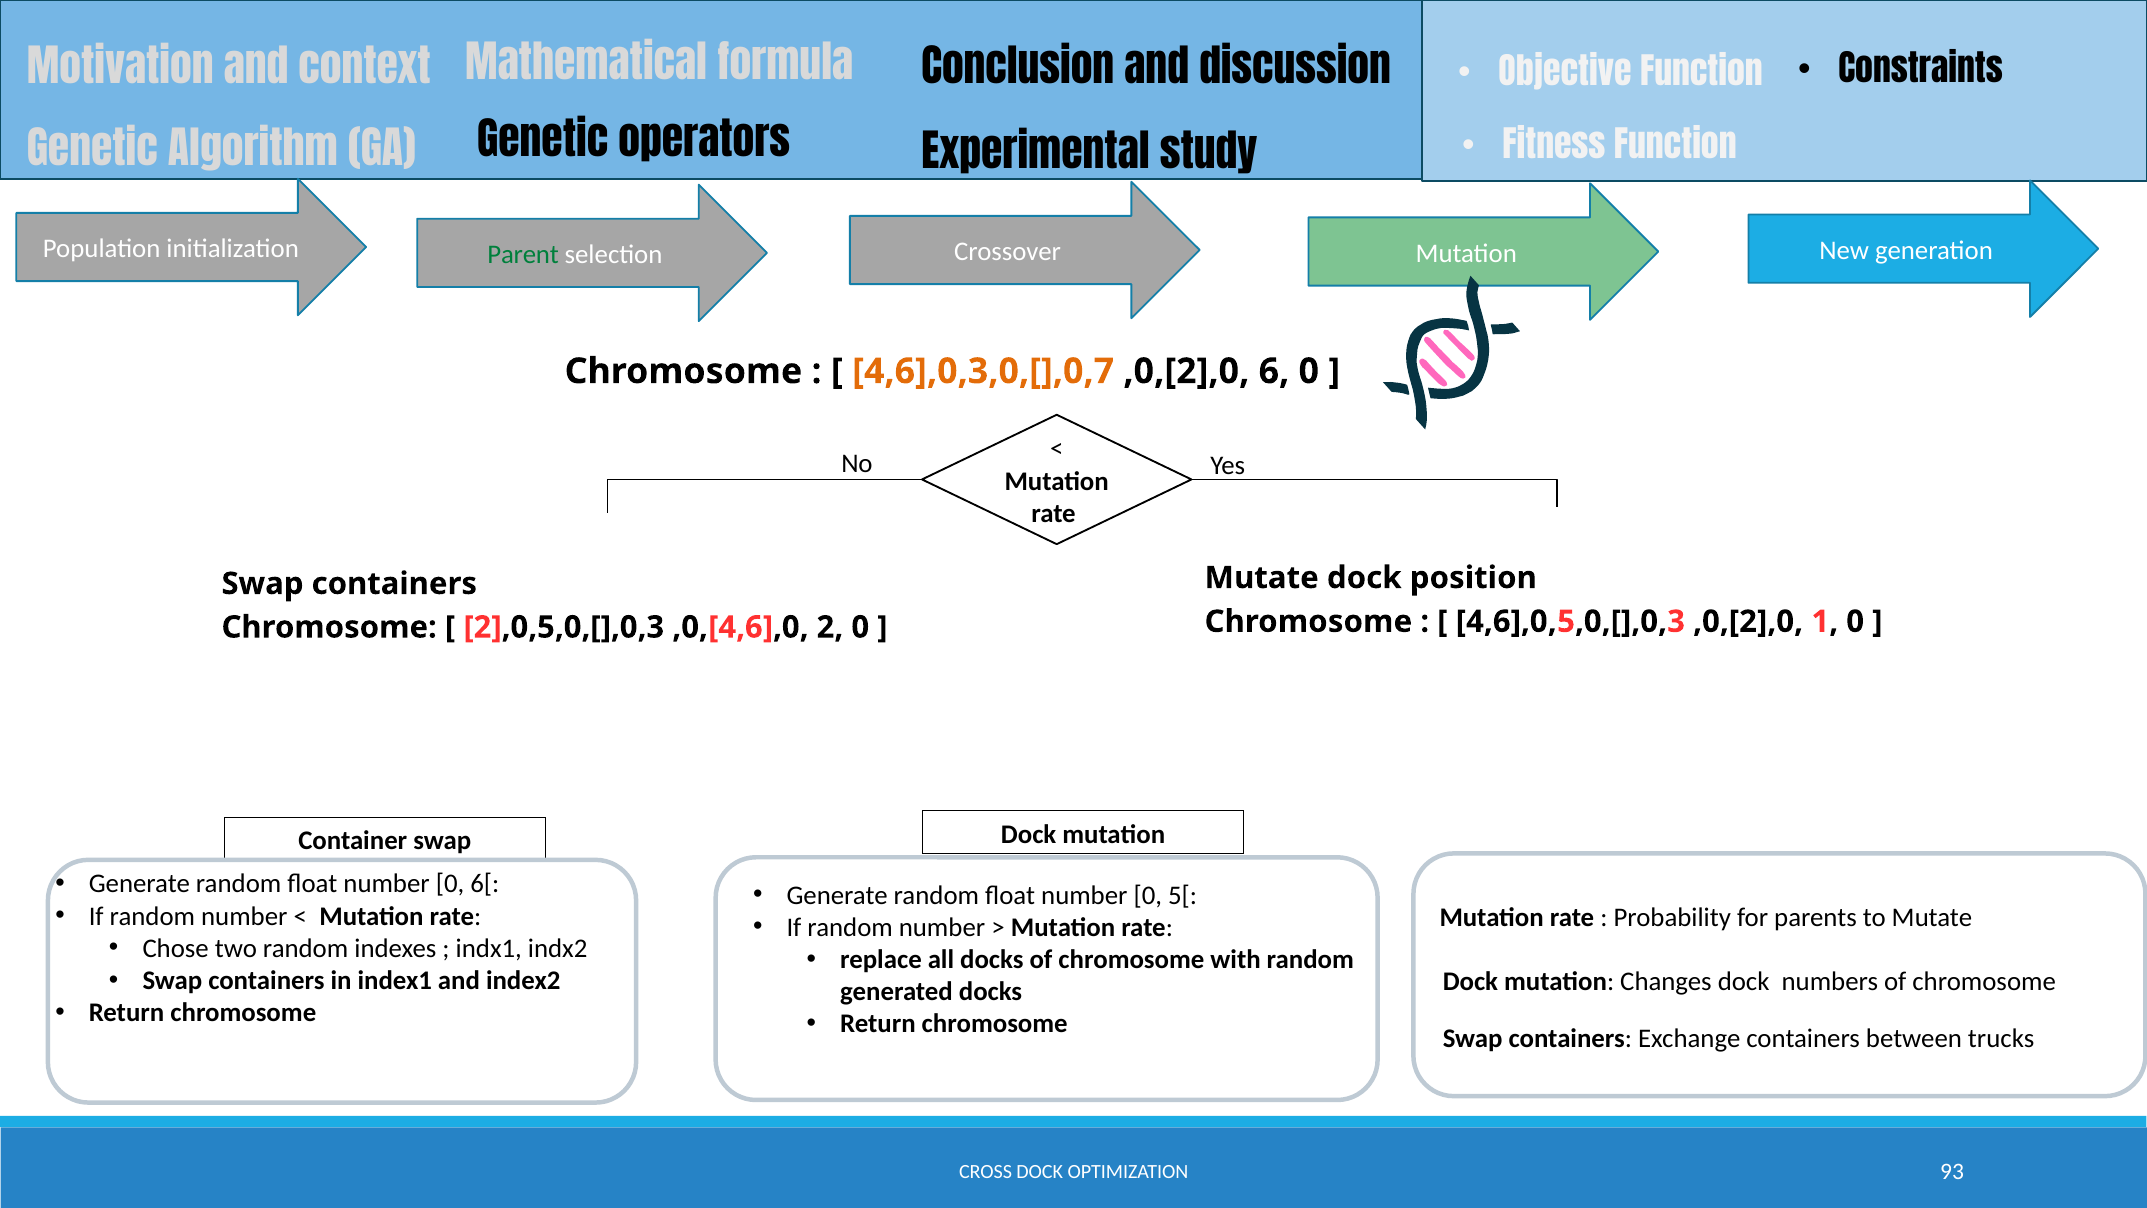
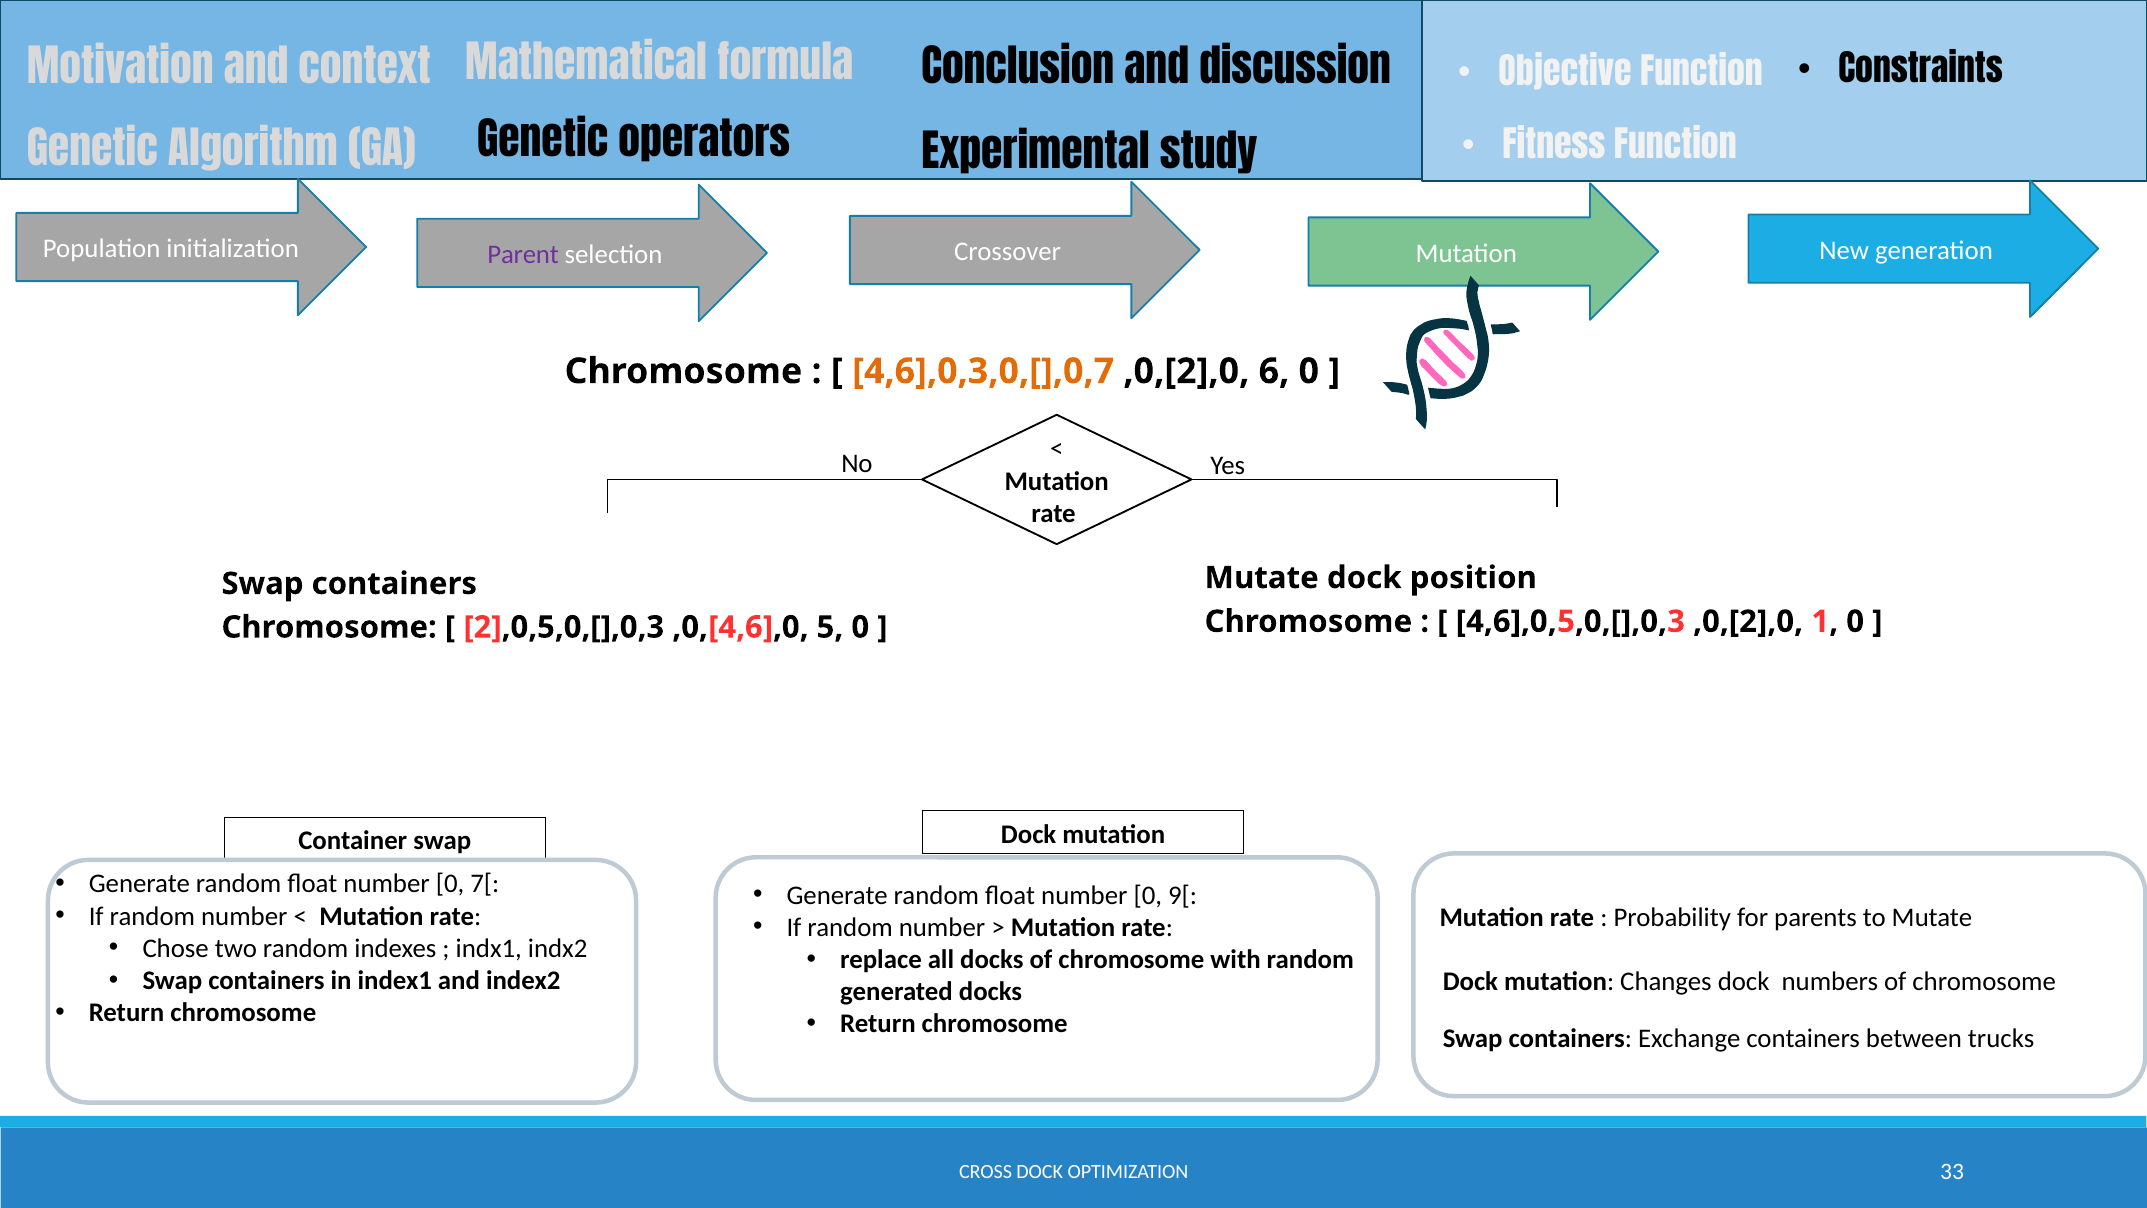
Parent colour: green -> purple (523, 255)
2: 2 -> 5 (830, 627)
6[: 6[ -> 7[ (485, 884)
5[: 5[ -> 9[ (1183, 895)
93: 93 -> 33 (1952, 1171)
